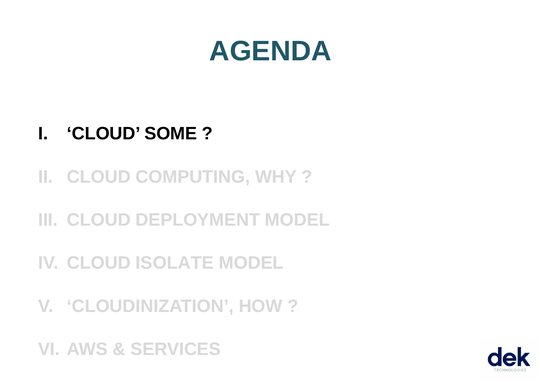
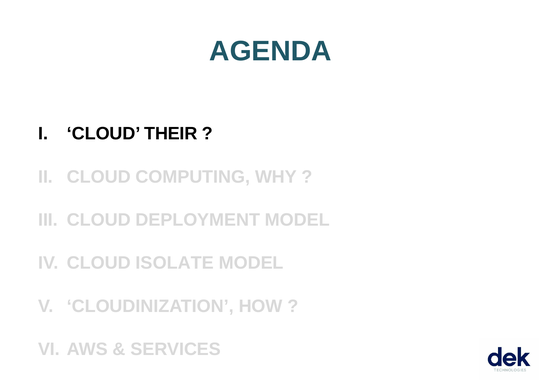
SOME: SOME -> THEIR (171, 134)
